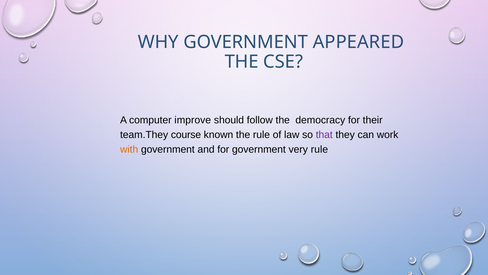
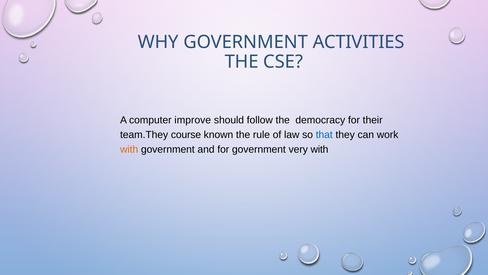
APPEARED: APPEARED -> ACTIVITIES (359, 42)
that colour: purple -> blue (324, 134)
very rule: rule -> with (320, 149)
